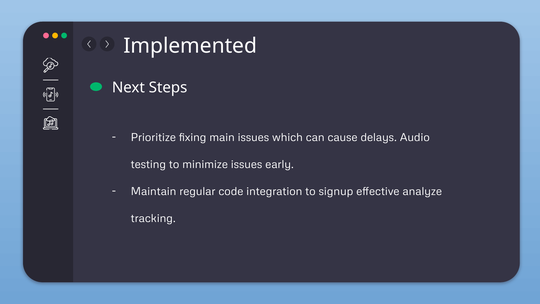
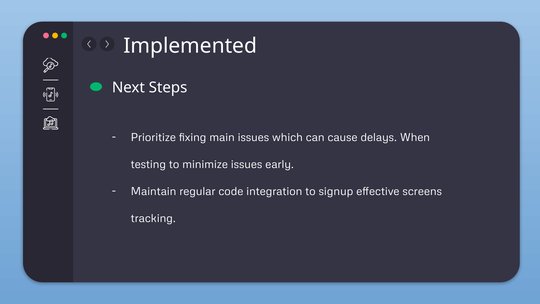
Audio: Audio -> When (415, 137)
analyze: analyze -> screens (422, 191)
